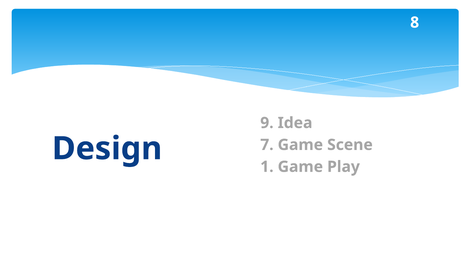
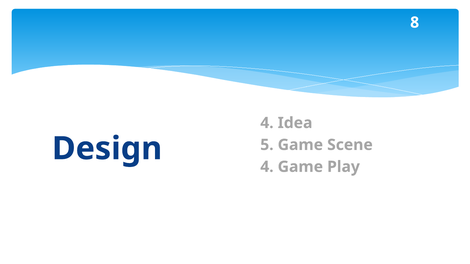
1 9: 9 -> 4 (267, 123)
7: 7 -> 5 (267, 145)
3 1: 1 -> 4 (267, 167)
